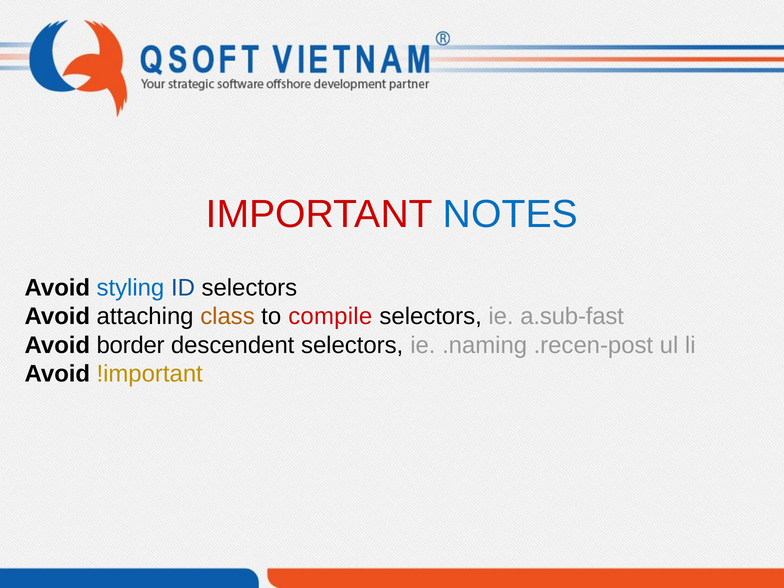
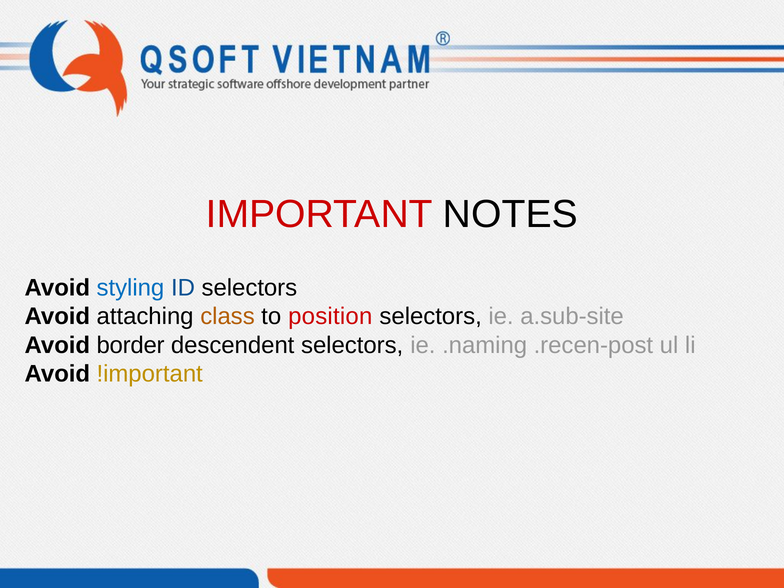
NOTES colour: blue -> black (510, 215)
compile: compile -> position (330, 316)
a.sub-fast: a.sub-fast -> a.sub-site (572, 316)
